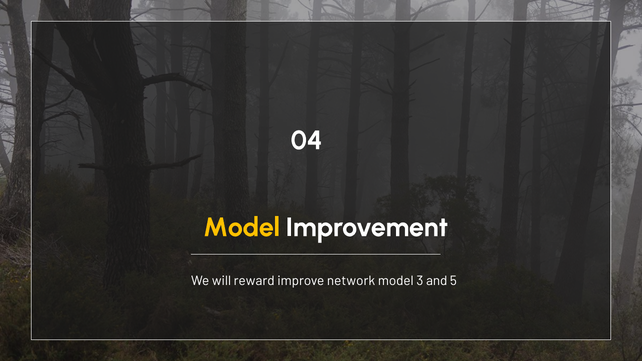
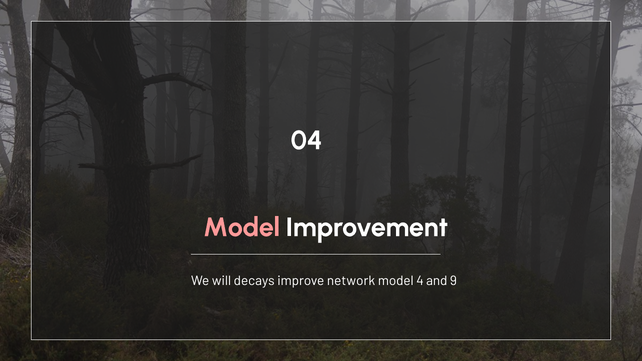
Model colour: yellow -> pink (242, 227)
reward: reward -> decays (254, 281)
3: 3 -> 4 (420, 281)
5: 5 -> 9 (453, 281)
